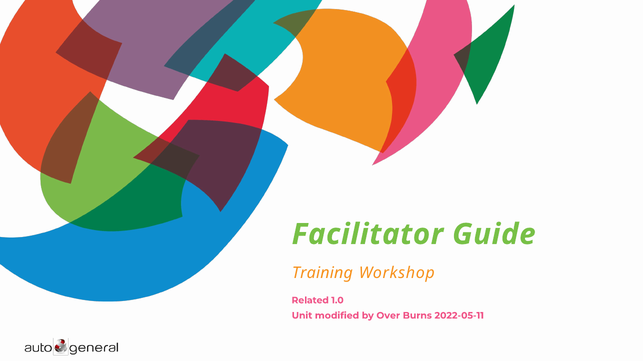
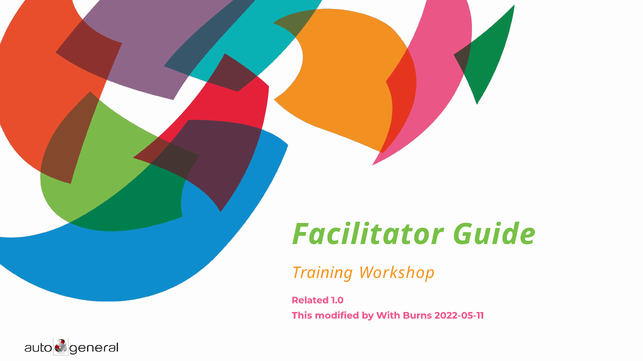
Unit: Unit -> This (302, 316)
Over: Over -> With (388, 316)
